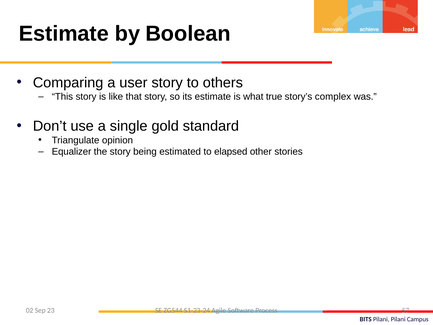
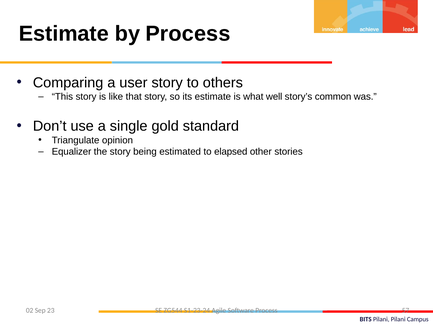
by Boolean: Boolean -> Process (188, 34)
true: true -> well (274, 97)
complex: complex -> common (333, 97)
